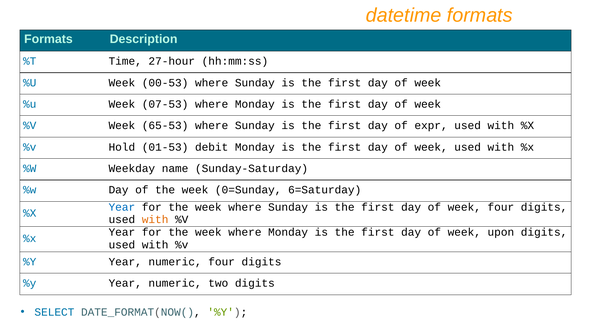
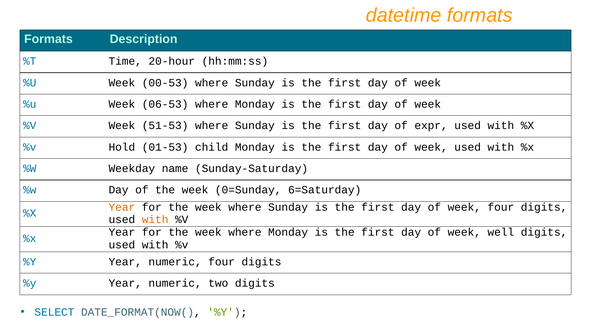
27-hour: 27-hour -> 20-hour (172, 61)
07-53: 07-53 -> 06-53 (165, 104)
65-53: 65-53 -> 51-53 (165, 125)
debit: debit -> child (212, 147)
Year colour: blue -> orange (122, 207)
upon: upon -> well (501, 232)
